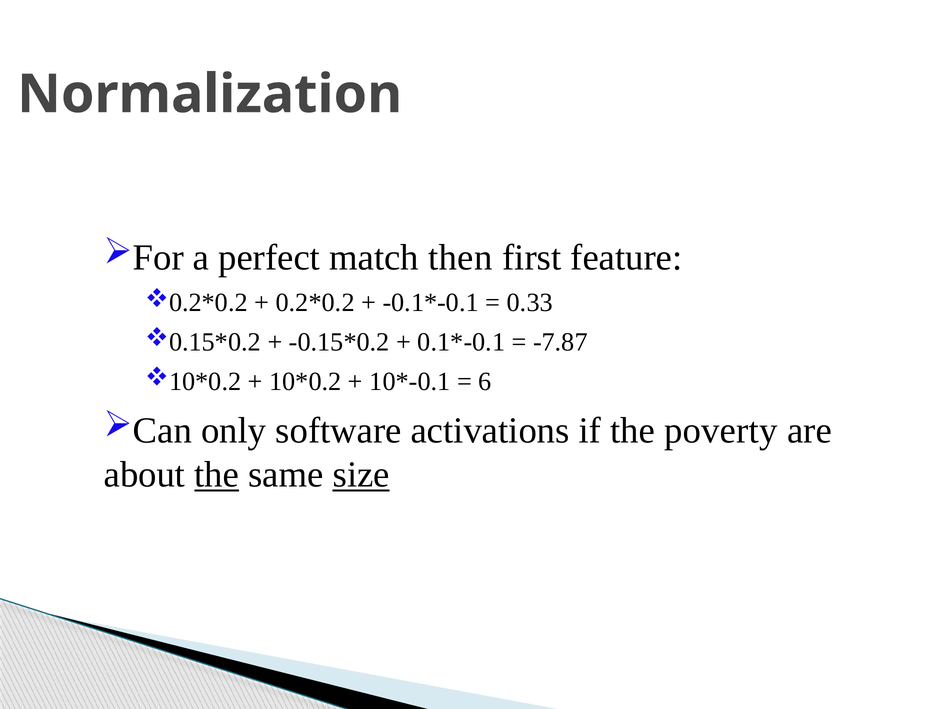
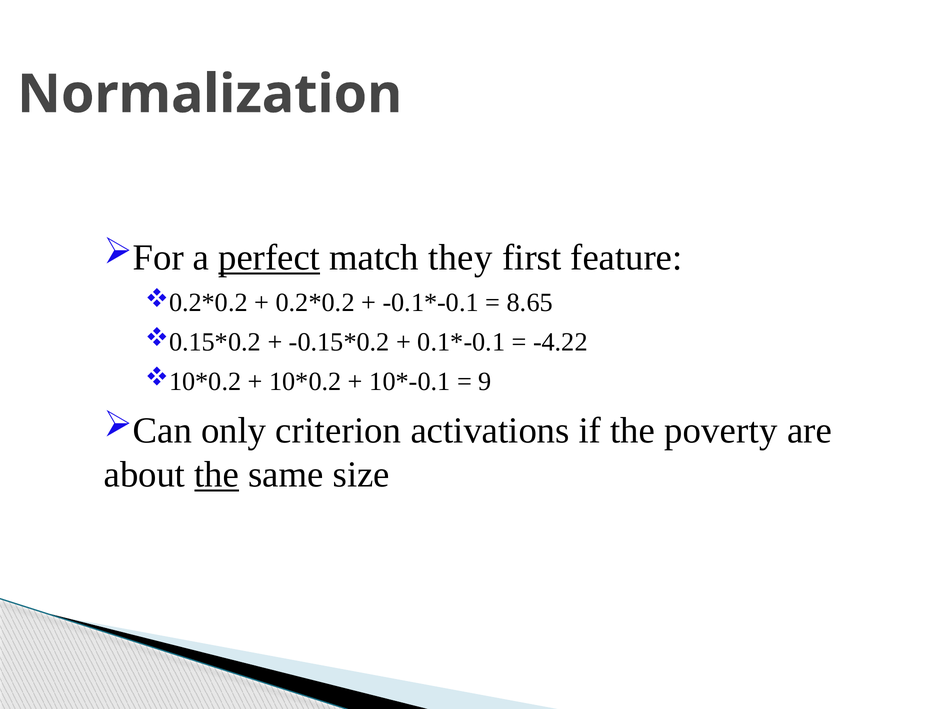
perfect underline: none -> present (269, 258)
then: then -> they (460, 258)
0.33: 0.33 -> 8.65 (530, 303)
-7.87: -7.87 -> -4.22 (560, 342)
6: 6 -> 9 (485, 381)
software: software -> criterion (338, 430)
size underline: present -> none (361, 474)
